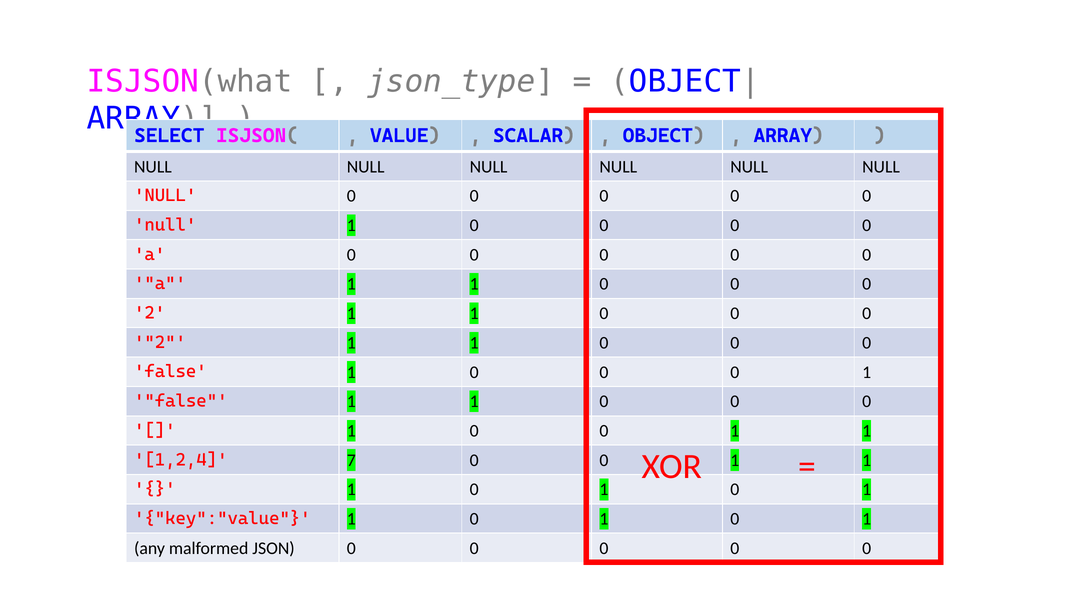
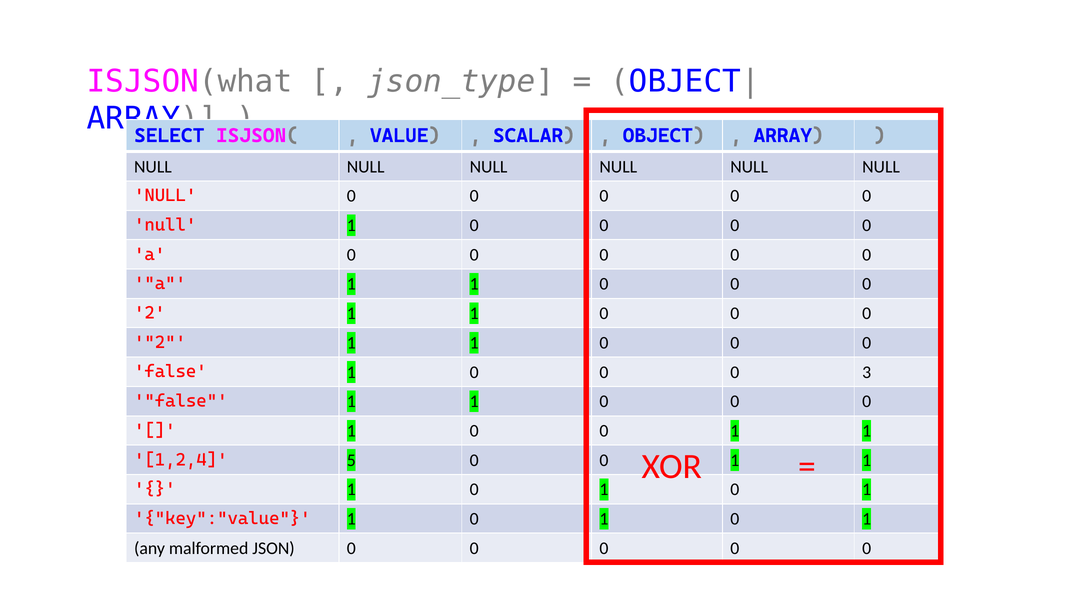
0 0 0 1: 1 -> 3 (867, 372)
7: 7 -> 5 (351, 460)
